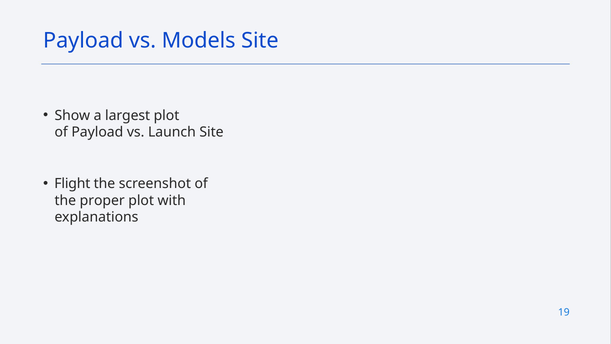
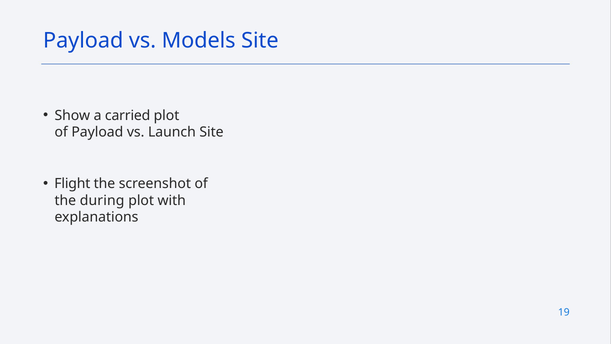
largest: largest -> carried (128, 115)
proper: proper -> during (102, 200)
